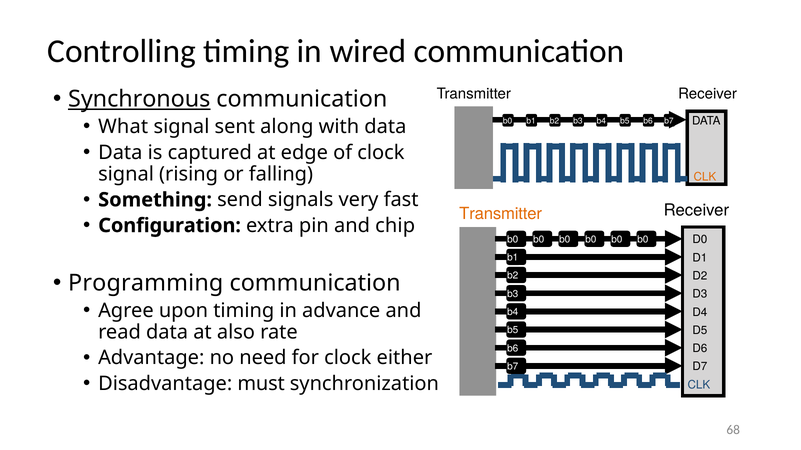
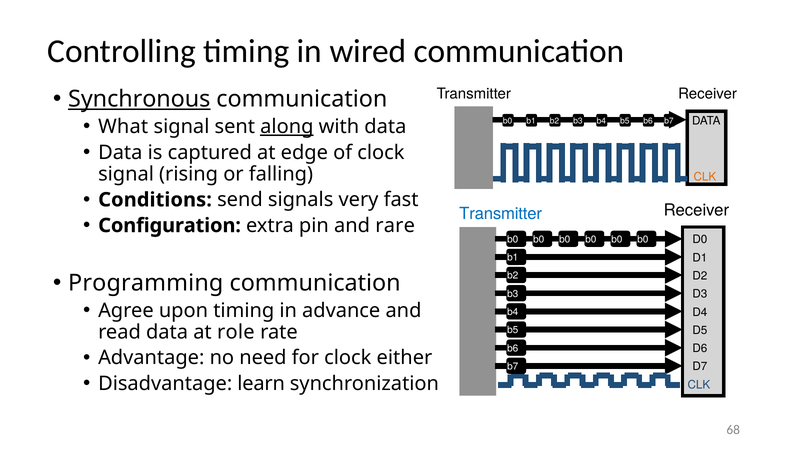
along underline: none -> present (287, 127)
Something: Something -> Conditions (155, 200)
Transmitter colour: orange -> blue (501, 214)
chip: chip -> rare (395, 226)
also: also -> role (236, 333)
must: must -> learn (261, 384)
